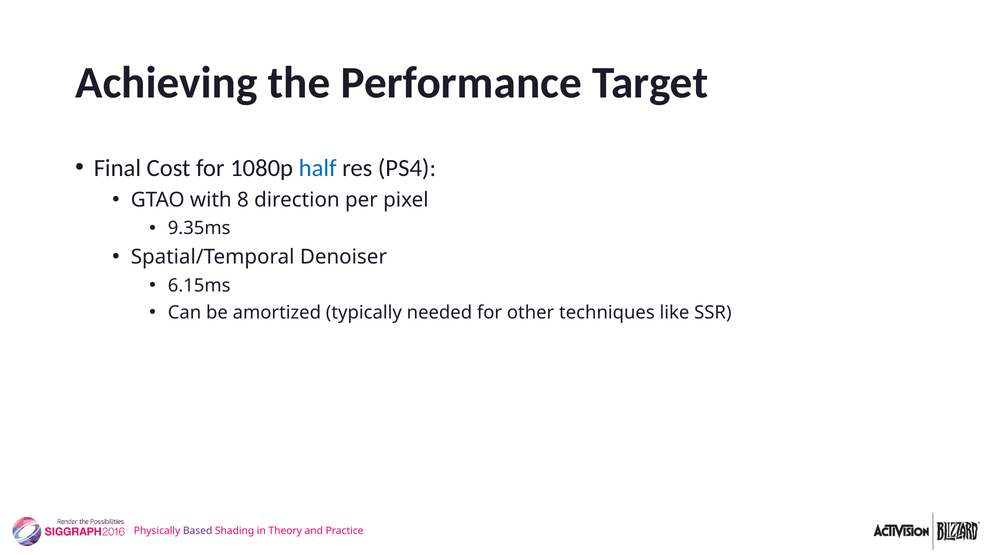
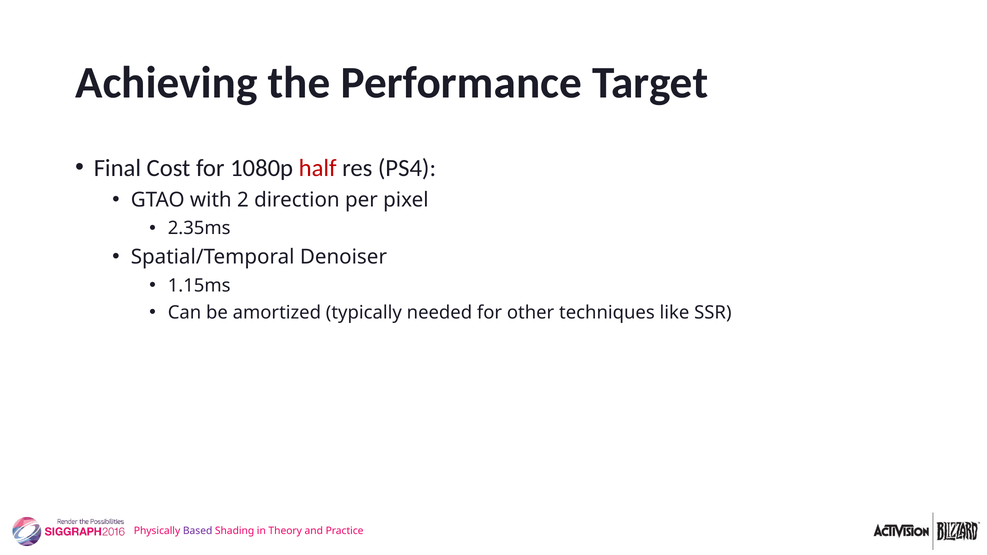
half colour: blue -> red (318, 168)
8: 8 -> 2 (243, 200)
9.35ms: 9.35ms -> 2.35ms (199, 228)
6.15ms: 6.15ms -> 1.15ms (199, 286)
